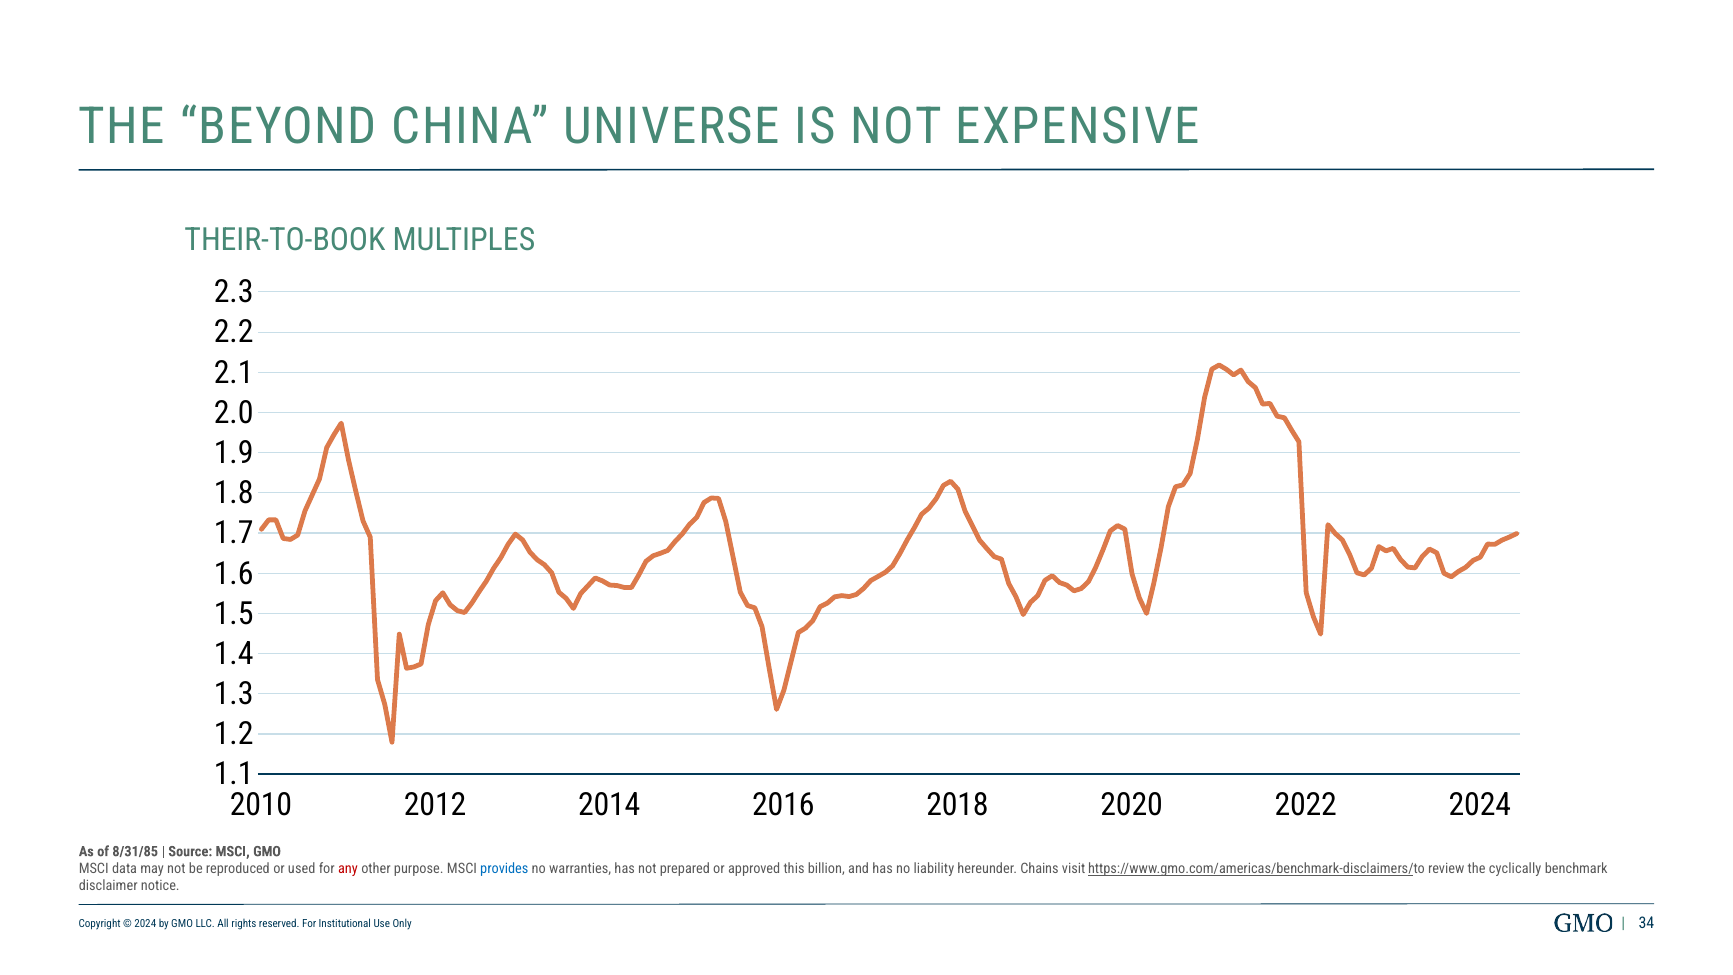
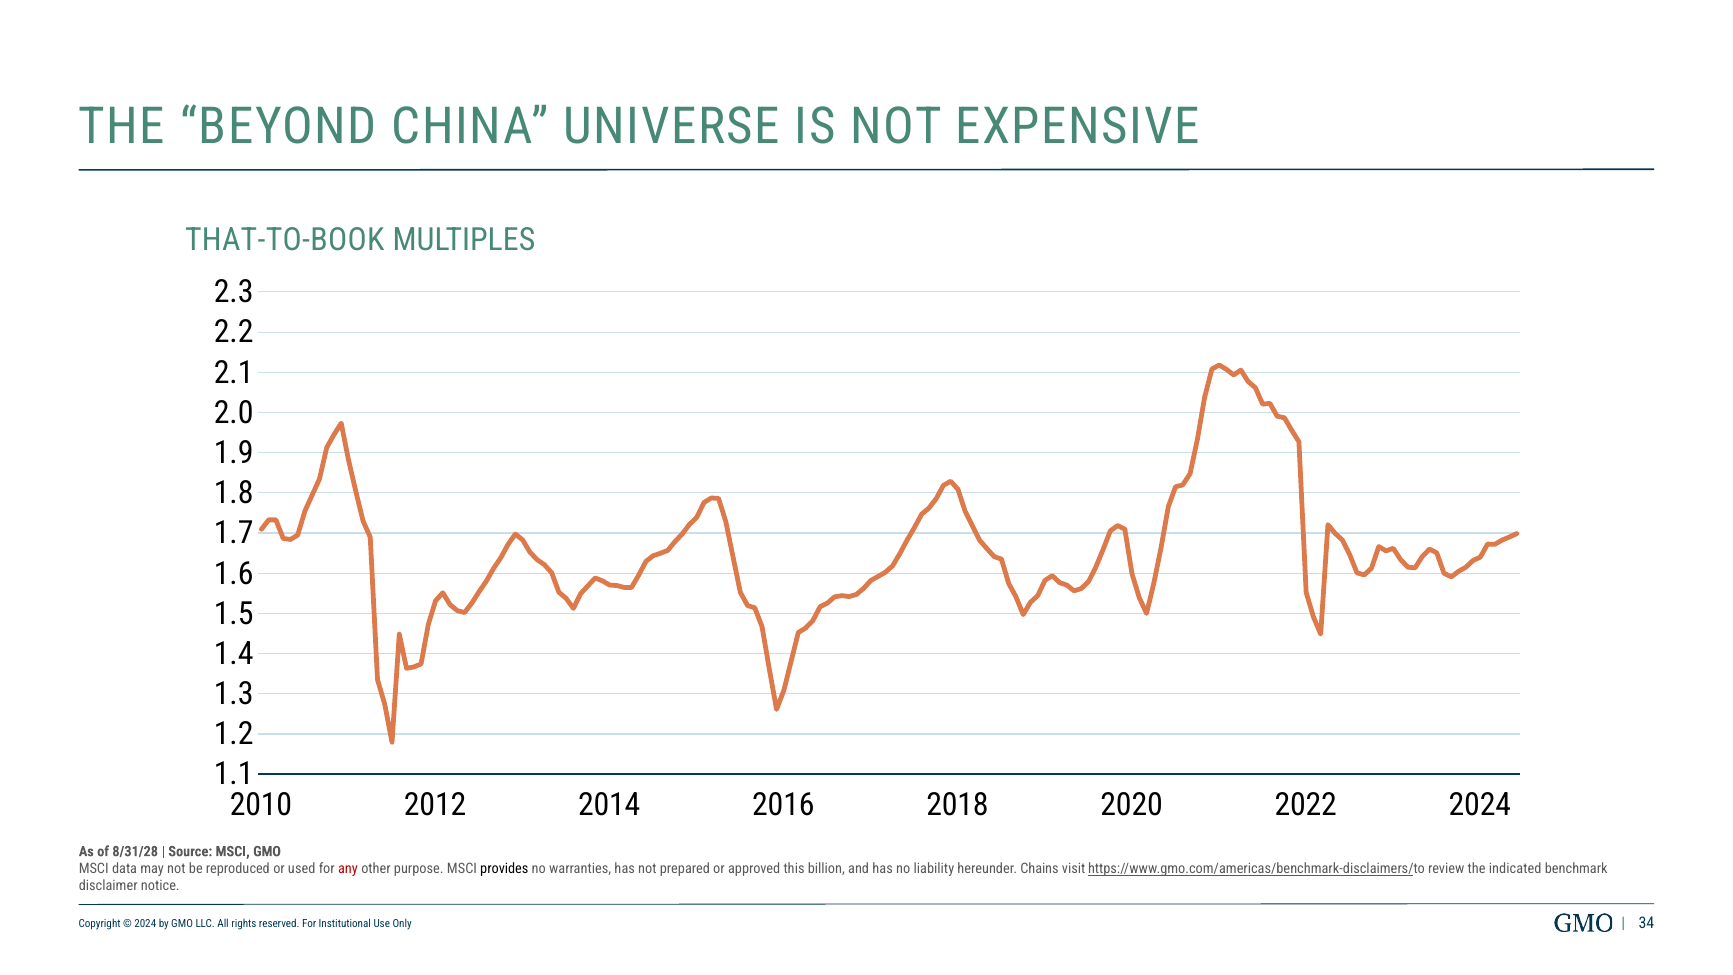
THEIR-TO-BOOK: THEIR-TO-BOOK -> THAT-TO-BOOK (285, 240)
8/31/85: 8/31/85 -> 8/31/28 (135, 851)
provides colour: blue -> black (504, 869)
cyclically: cyclically -> indicated (1515, 869)
